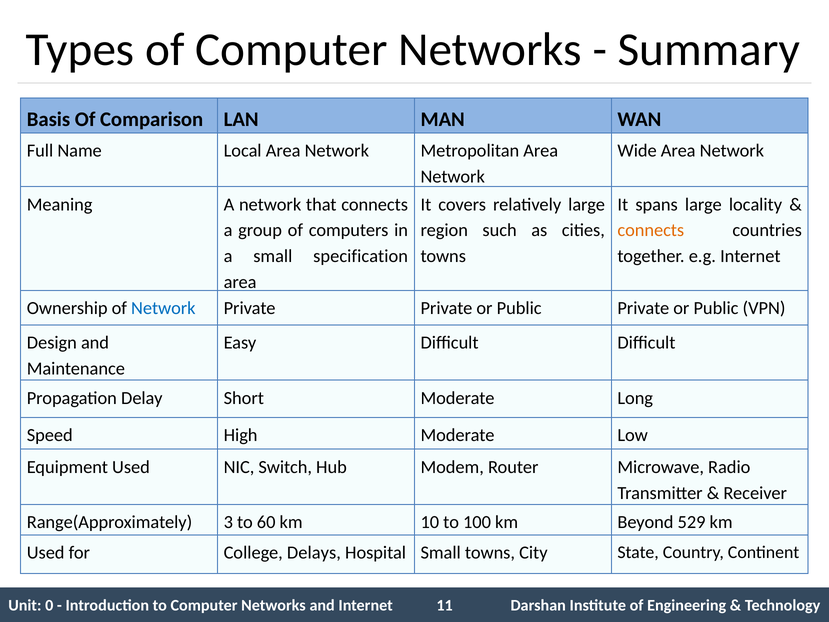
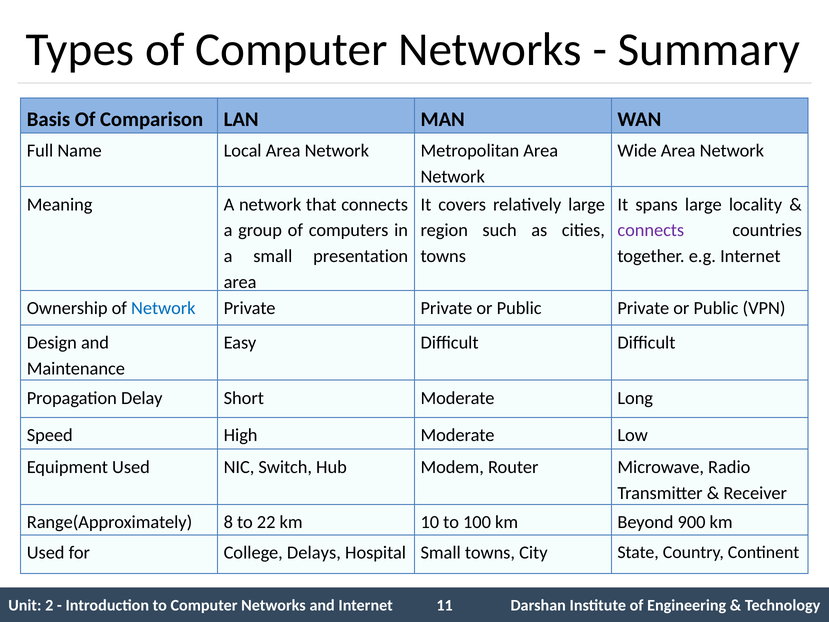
connects colour: orange -> purple (651, 230)
specification: specification -> presentation (361, 256)
3: 3 -> 8 (228, 522)
60: 60 -> 22 (266, 522)
529: 529 -> 900 (692, 522)
0: 0 -> 2 (49, 605)
